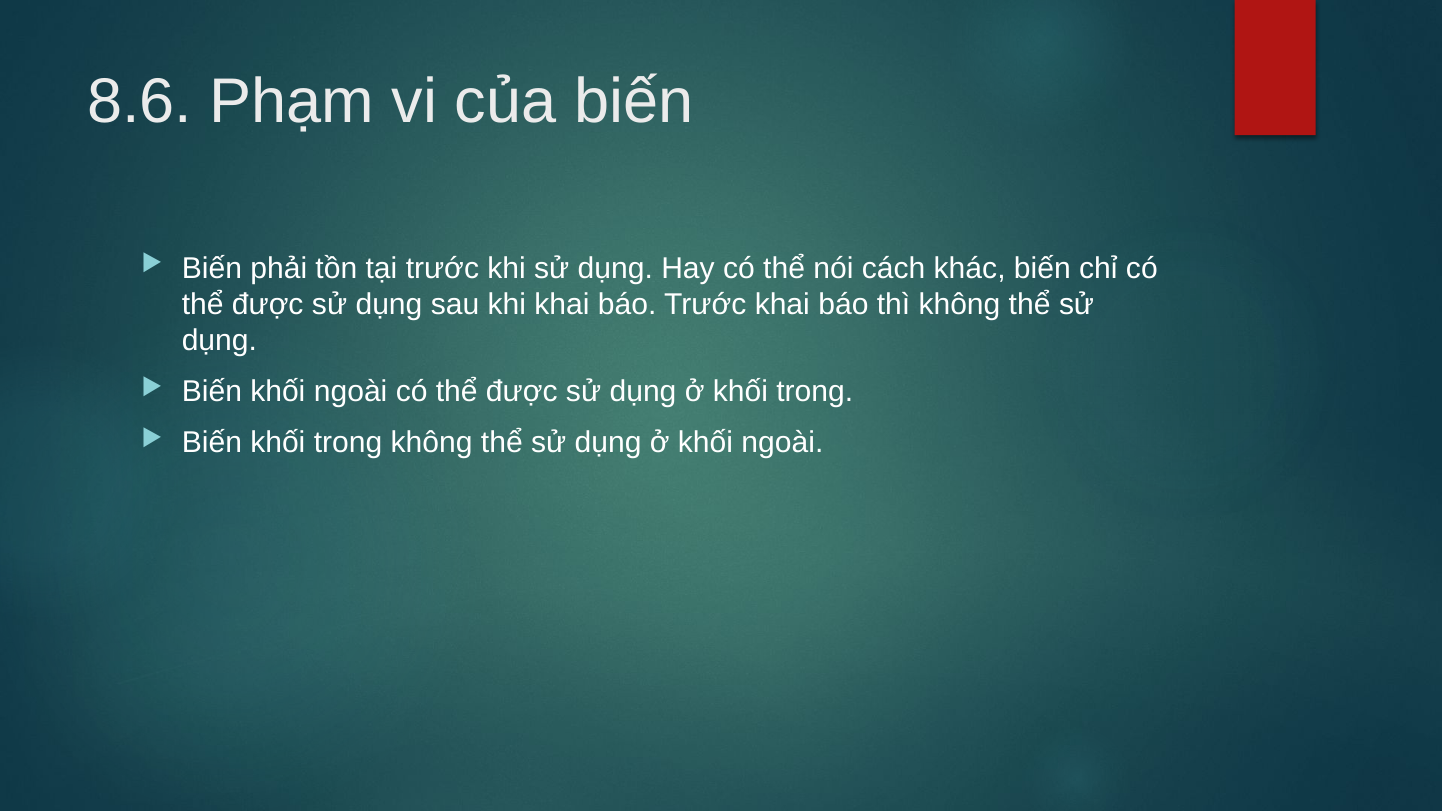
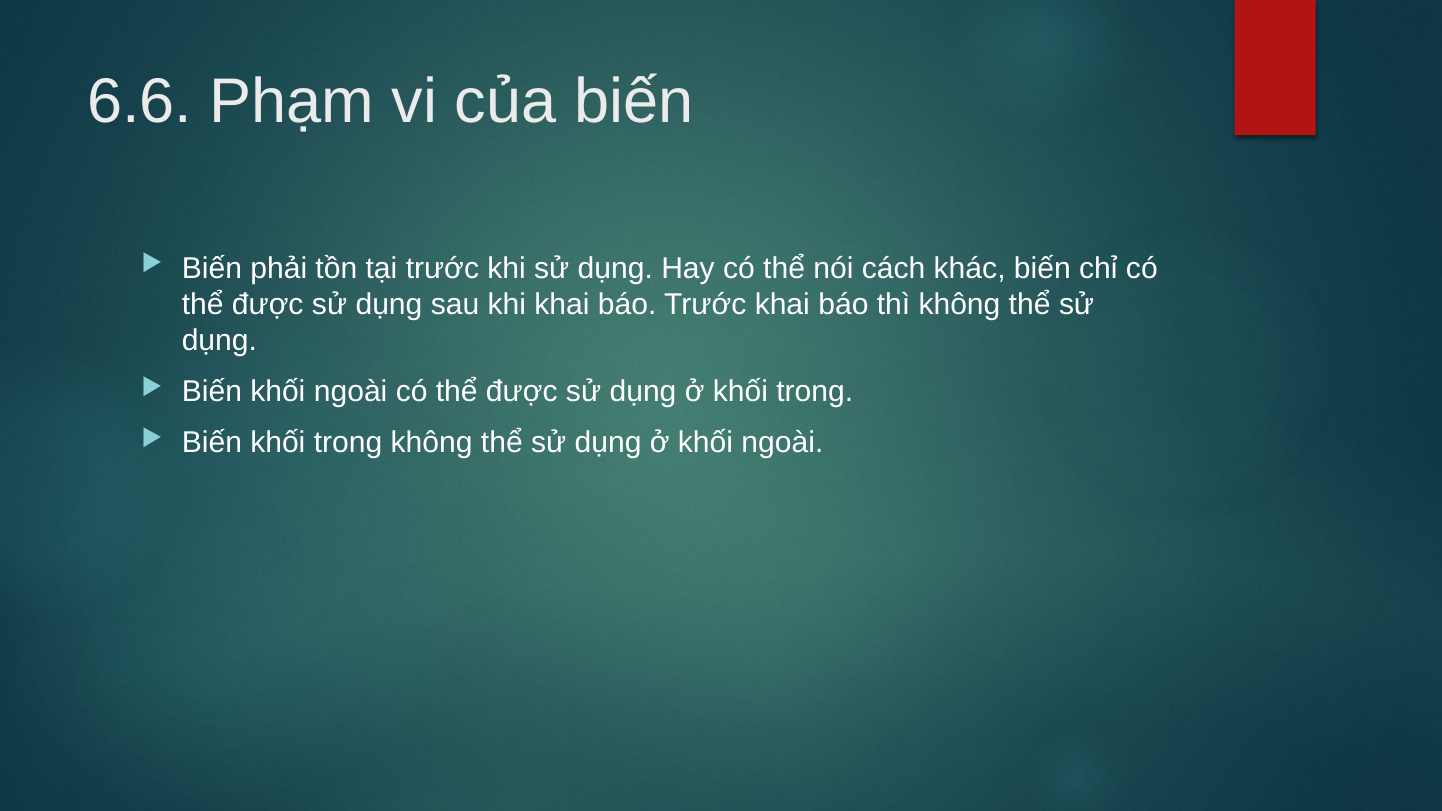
8.6: 8.6 -> 6.6 (140, 101)
